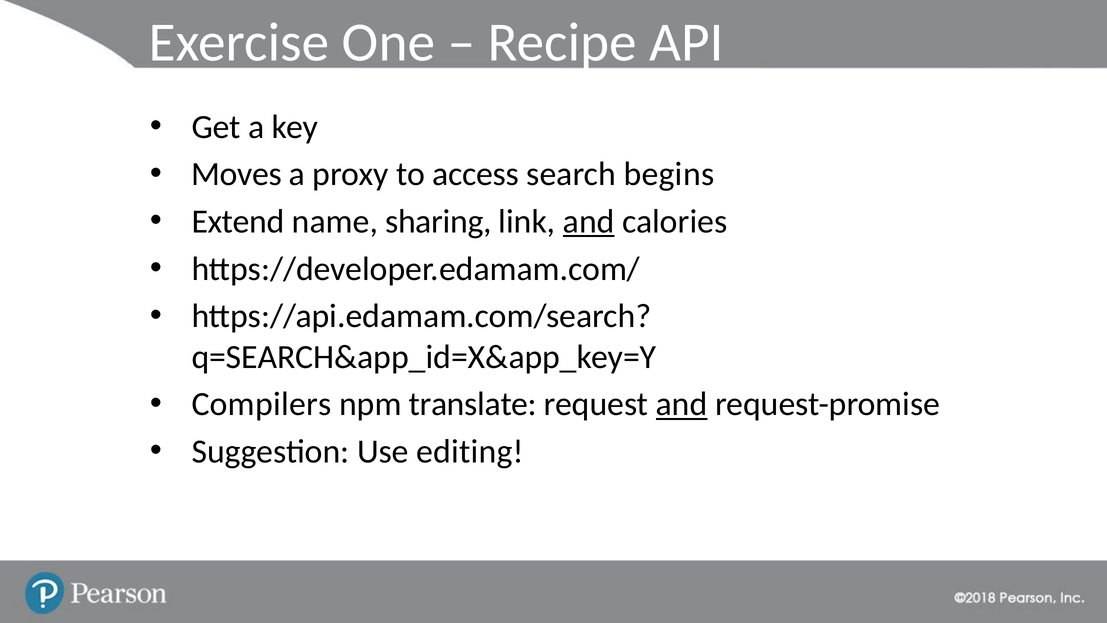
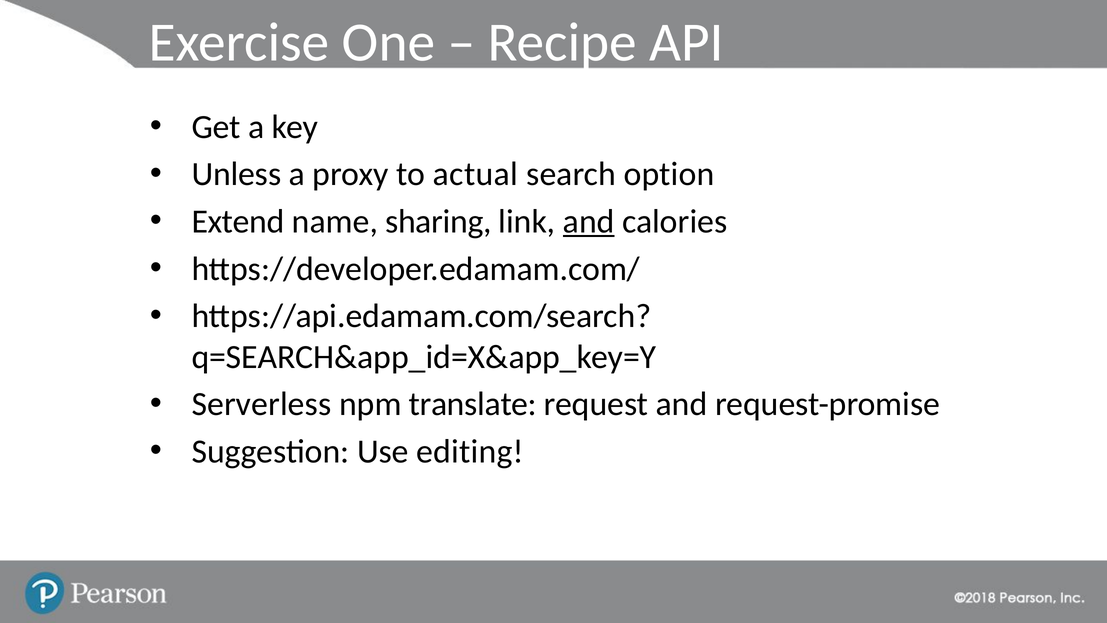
Moves: Moves -> Unless (236, 174)
access: access -> actual (476, 174)
begins: begins -> option (669, 174)
Compilers: Compilers -> Serverless (261, 404)
and underline: present -> none (682, 404)
